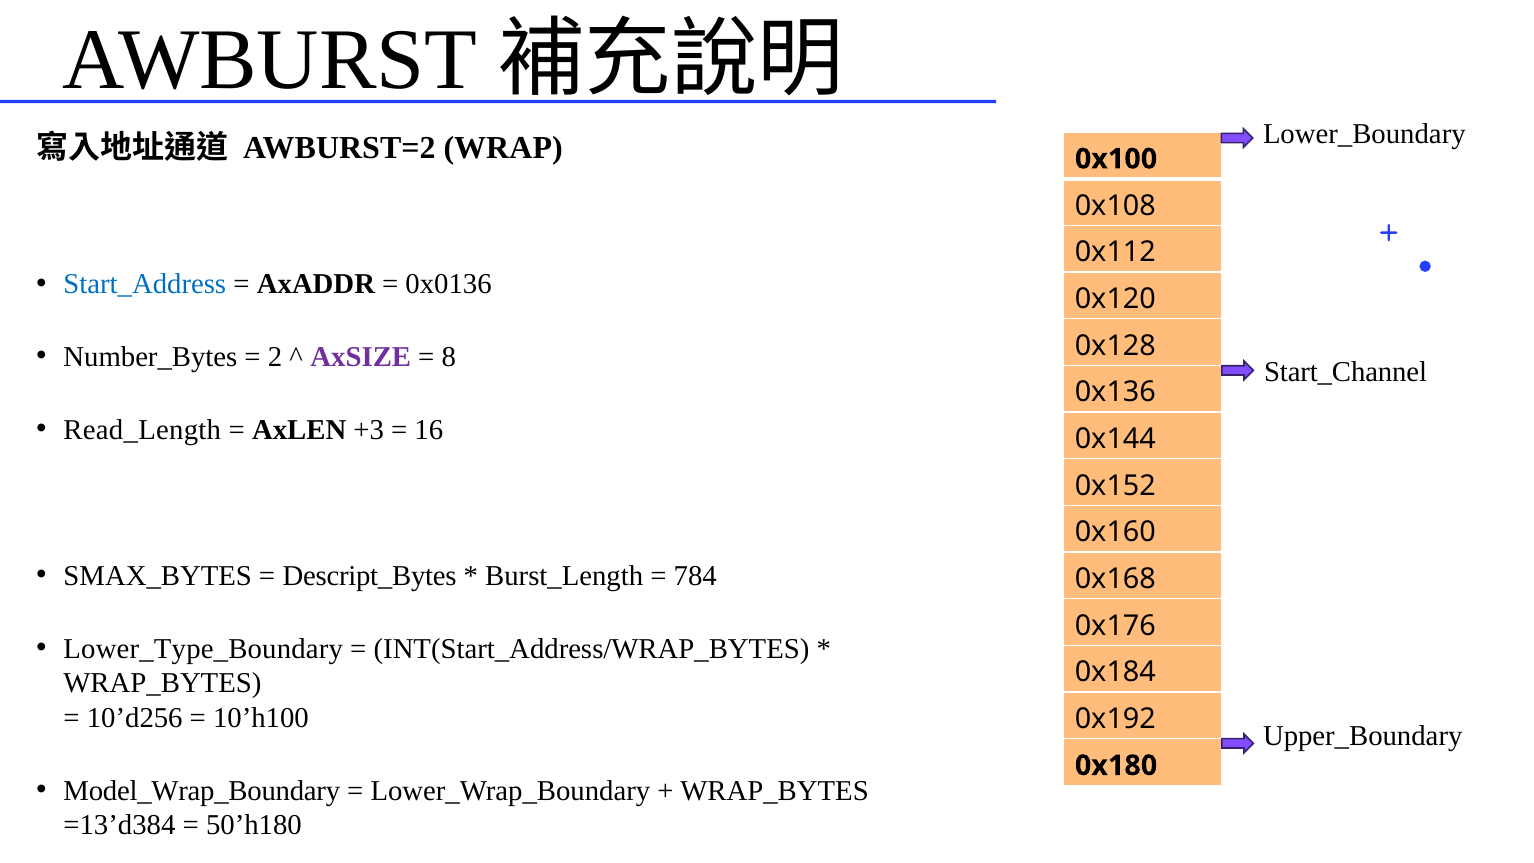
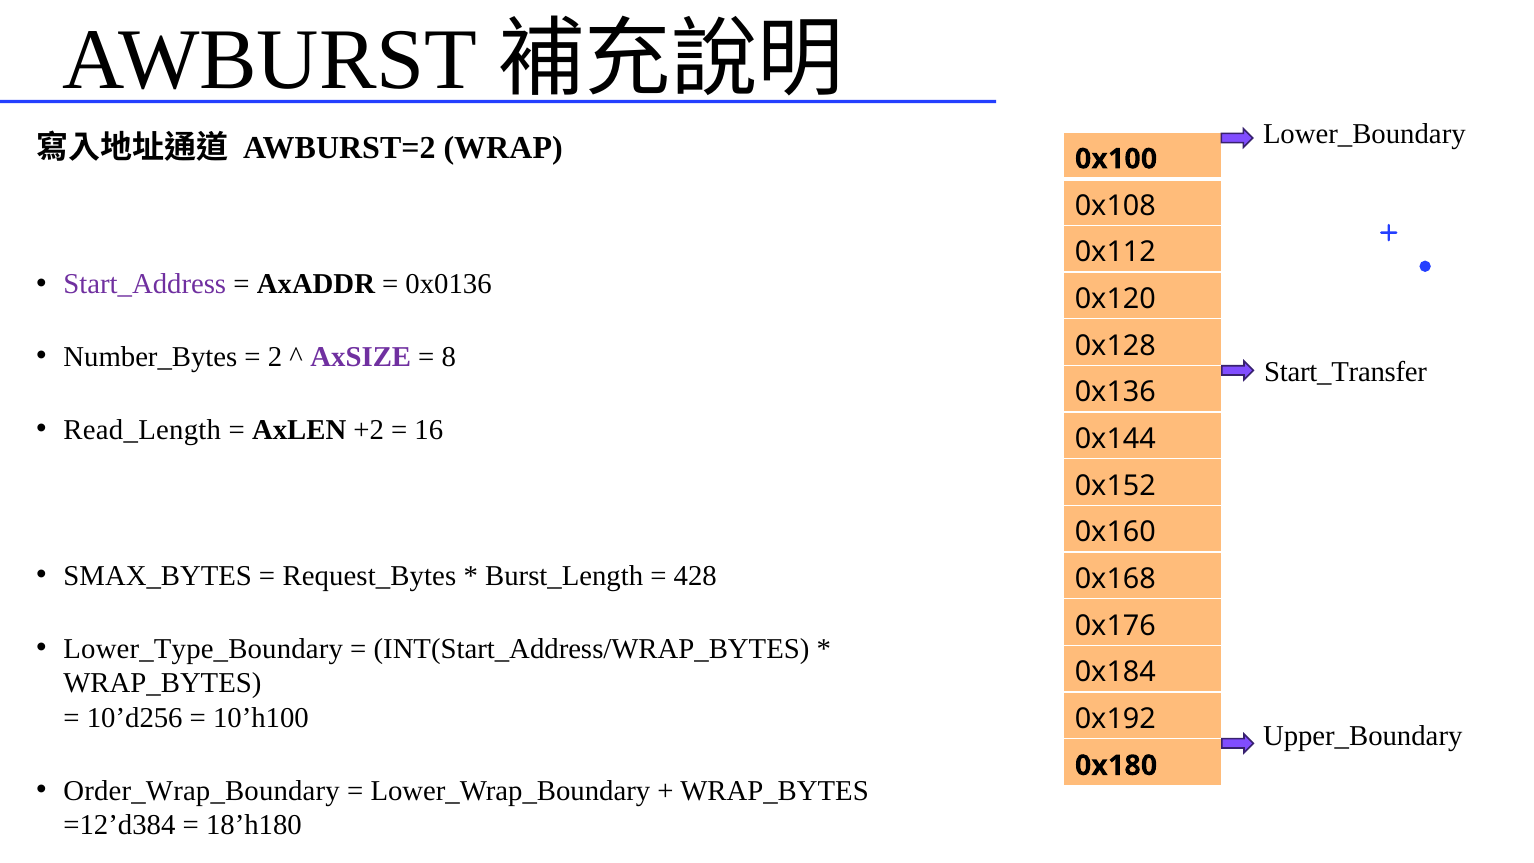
Start_Address colour: blue -> purple (145, 284)
Start_Channel: Start_Channel -> Start_Transfer (1346, 372)
+3: +3 -> +2 (369, 430)
Descript_Bytes: Descript_Bytes -> Request_Bytes (369, 576)
784: 784 -> 428 (695, 576)
Model_Wrap_Boundary: Model_Wrap_Boundary -> Order_Wrap_Boundary (202, 790)
=13’d384: =13’d384 -> =12’d384 (119, 825)
50’h180: 50’h180 -> 18’h180 (254, 825)
